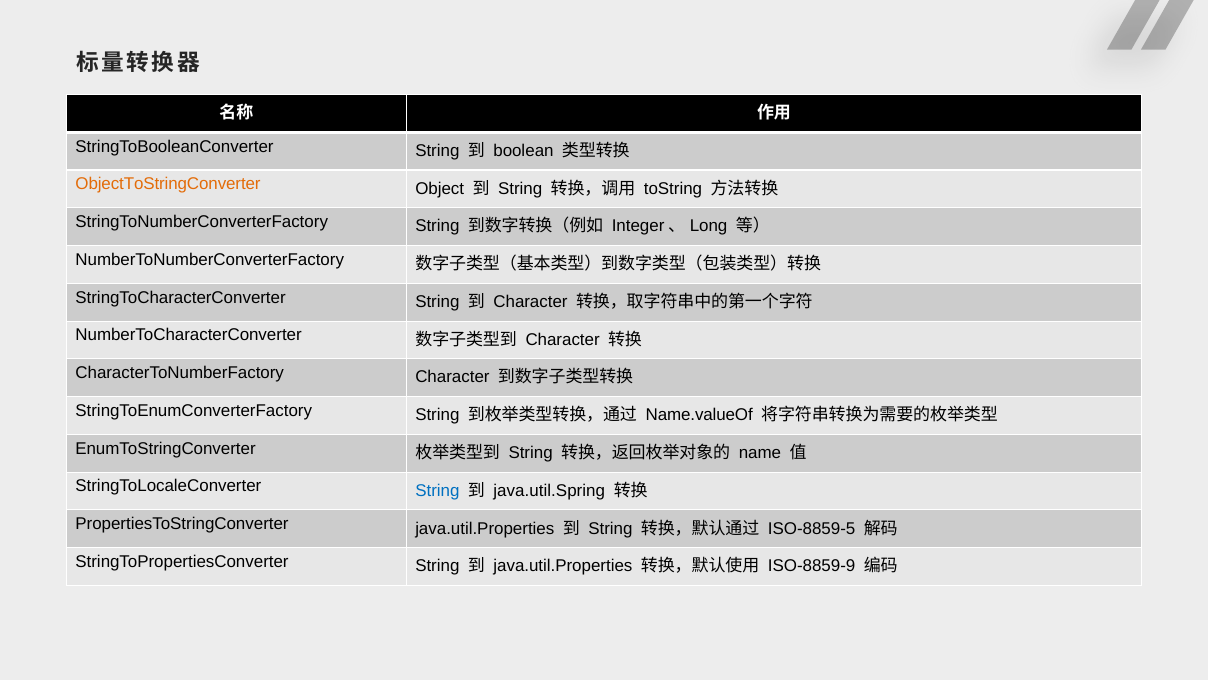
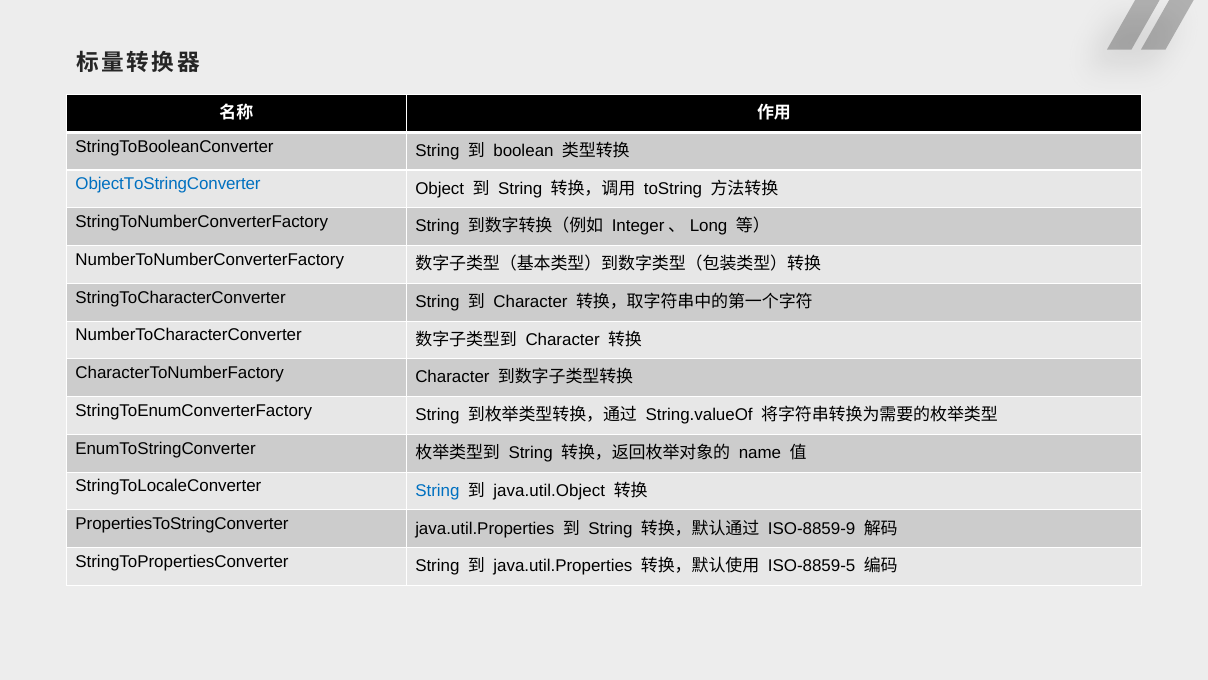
ObjectToStringConverter colour: orange -> blue (168, 184)
Name.valueOf: Name.valueOf -> String.valueOf (699, 415)
java.util.Spring: java.util.Spring -> java.util.Object (549, 490)
ISO-8859-5: ISO-8859-5 -> ISO-8859-9 (812, 528)
ISO-8859-9: ISO-8859-9 -> ISO-8859-5 (812, 566)
